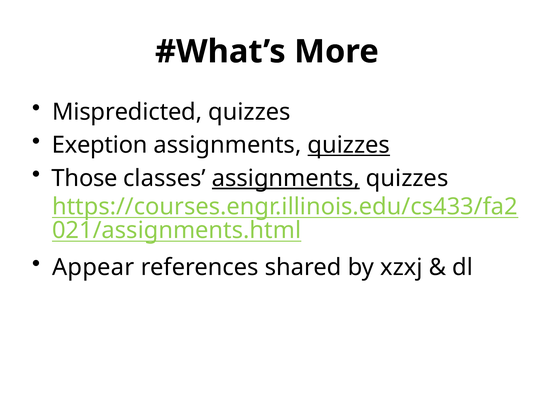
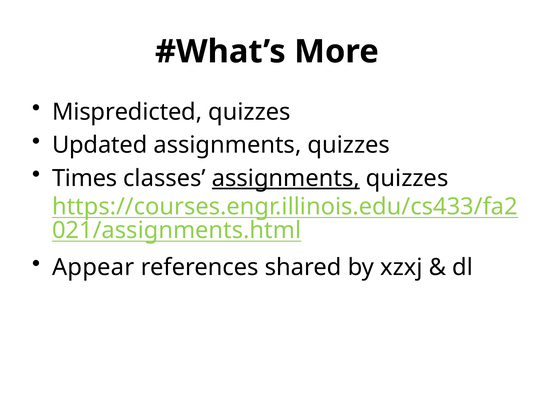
Exeption: Exeption -> Updated (100, 145)
quizzes underline: present -> none (349, 145)
Those: Those -> Times (85, 178)
